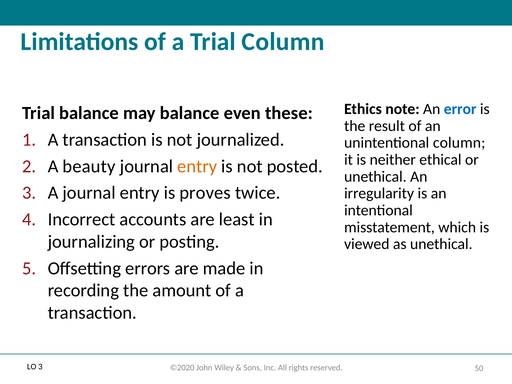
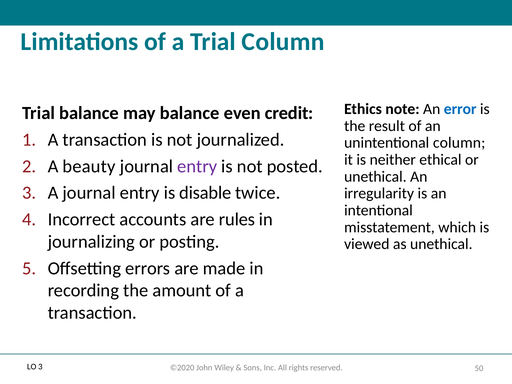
these: these -> credit (289, 113)
entry colour: orange -> purple (197, 166)
proves: proves -> disable (205, 193)
least: least -> rules (237, 219)
